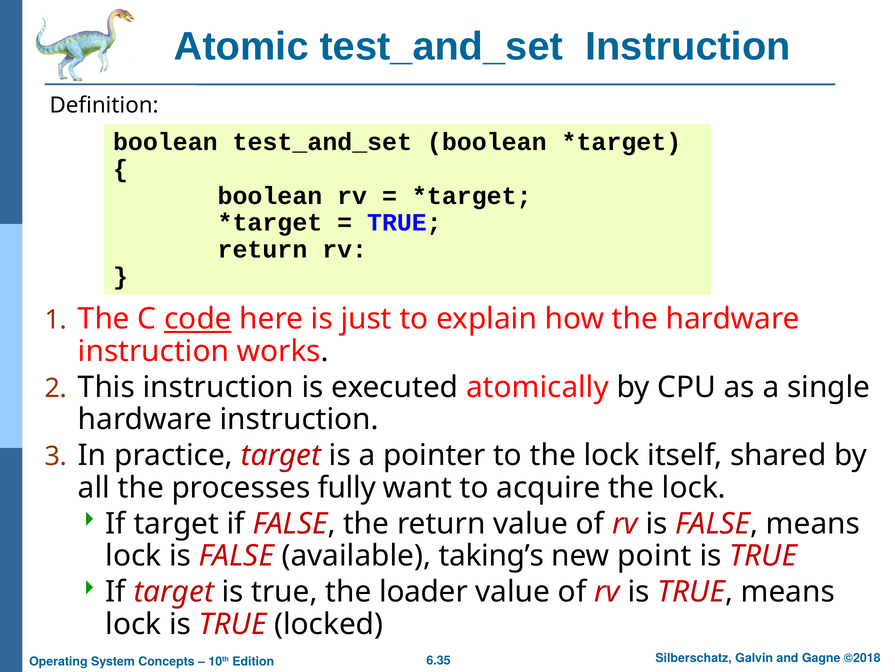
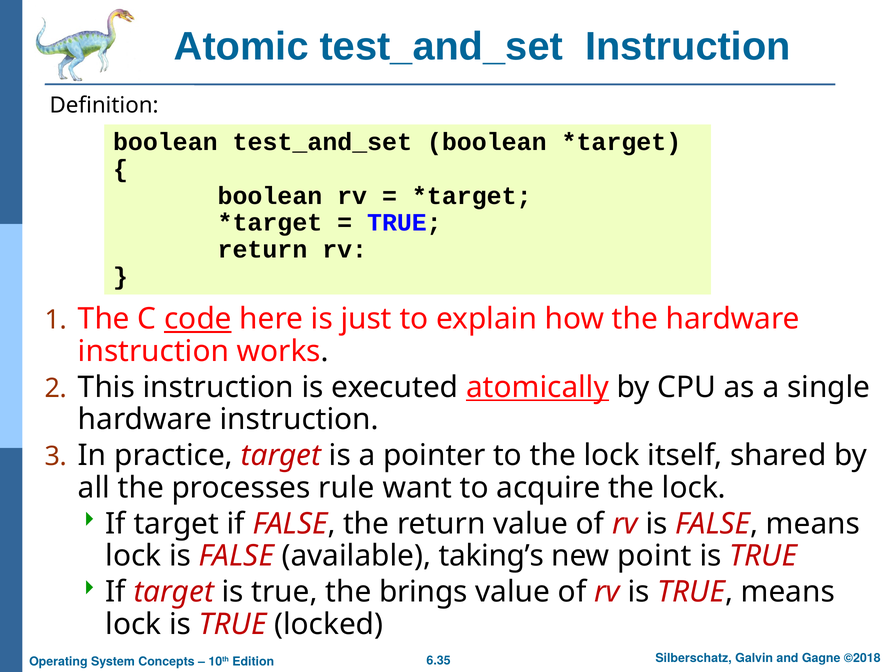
atomically underline: none -> present (537, 387)
fully: fully -> rule (346, 487)
loader: loader -> brings (423, 591)
